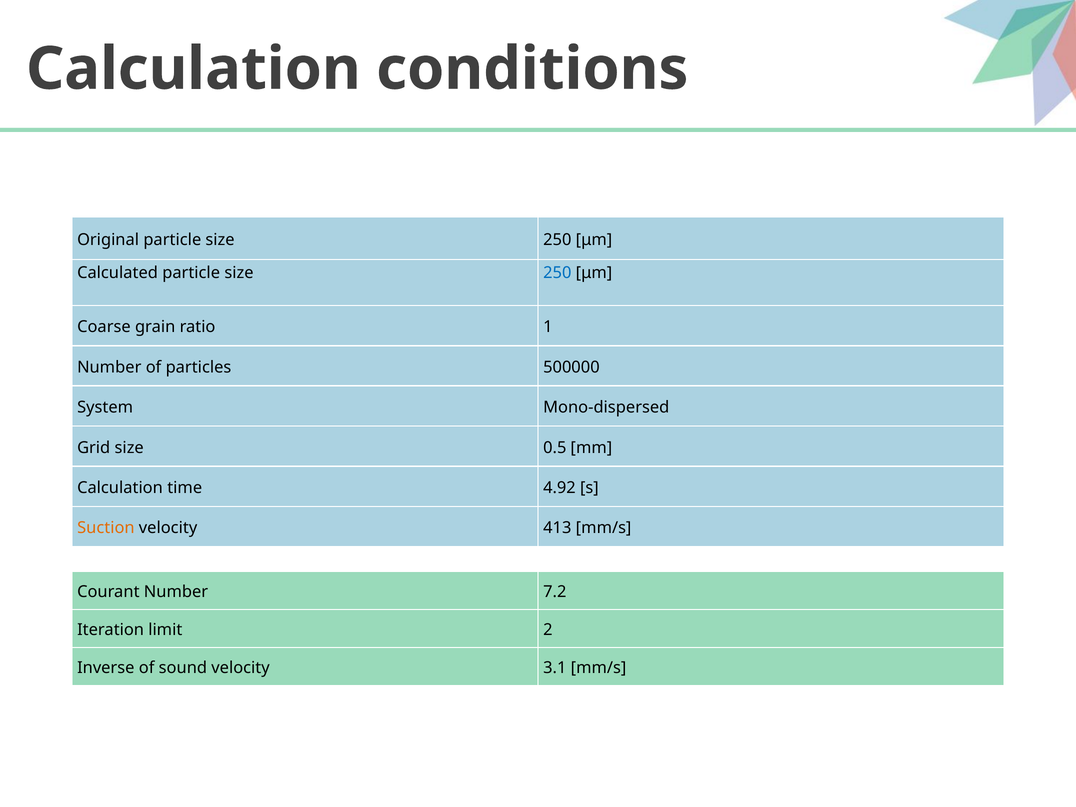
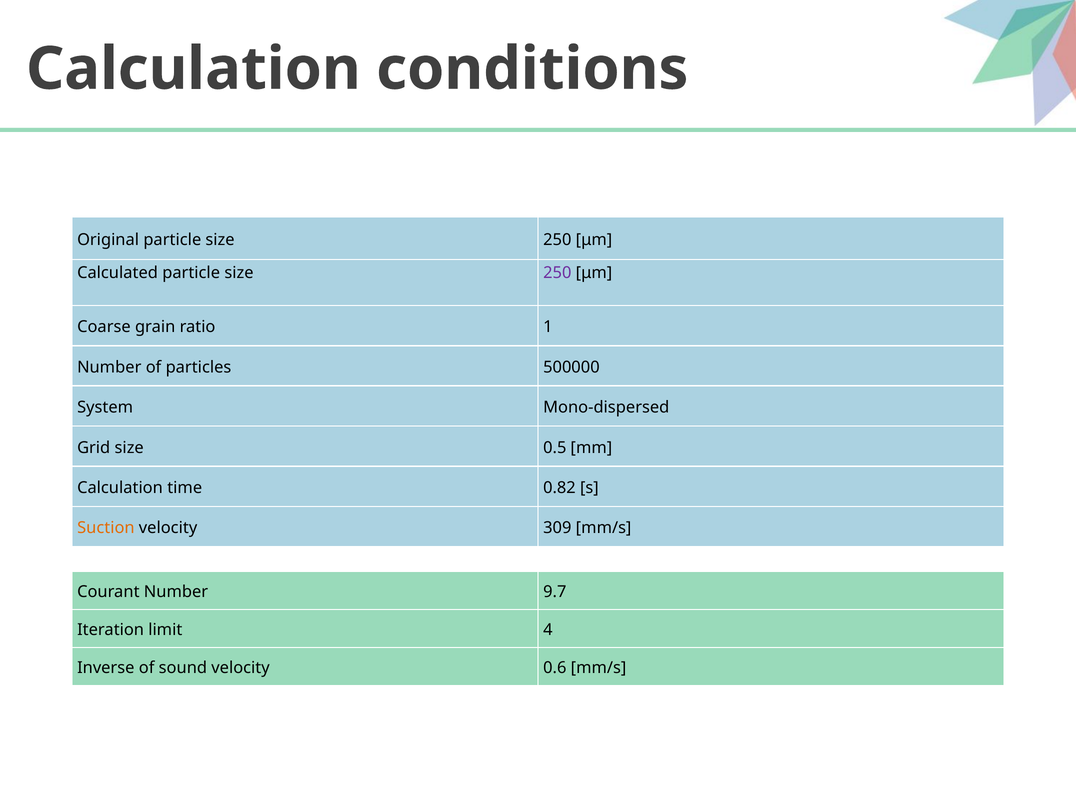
250 colour: blue -> purple (557, 273)
4.92: 4.92 -> 0.82 (559, 488)
413: 413 -> 309 (557, 528)
7.2: 7.2 -> 9.7 (555, 592)
2: 2 -> 4 (548, 630)
3.1: 3.1 -> 0.6 (555, 668)
